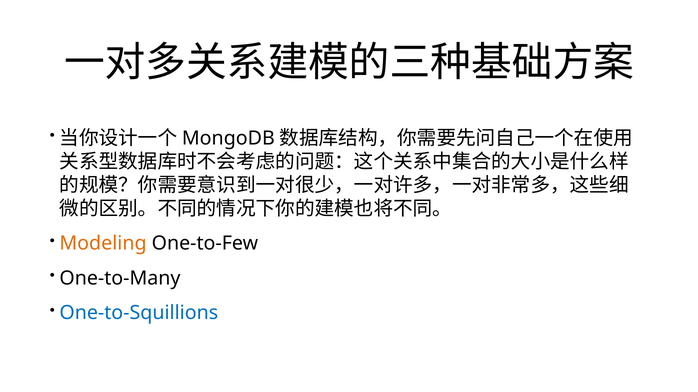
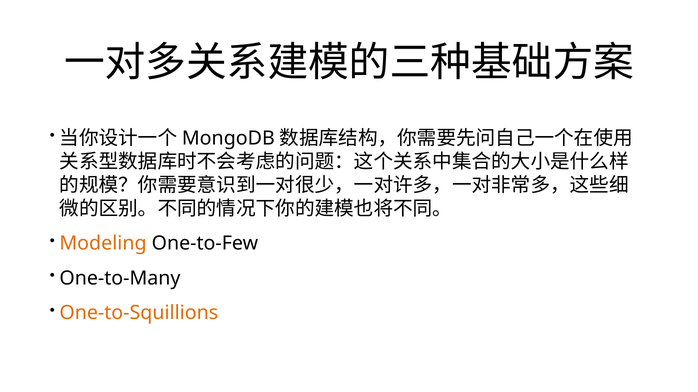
One-to-Squillions colour: blue -> orange (139, 313)
